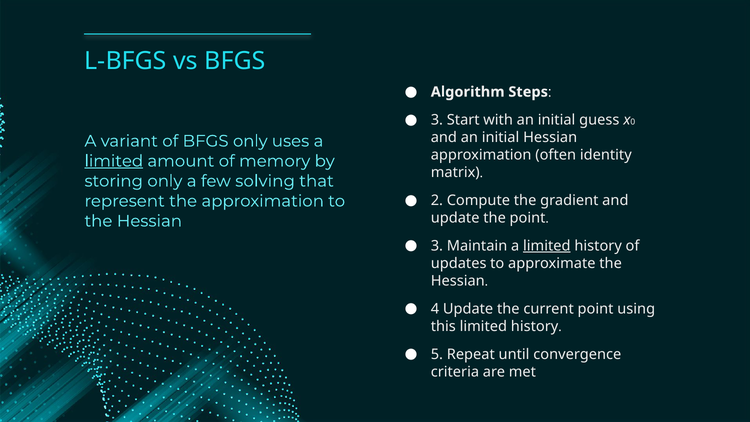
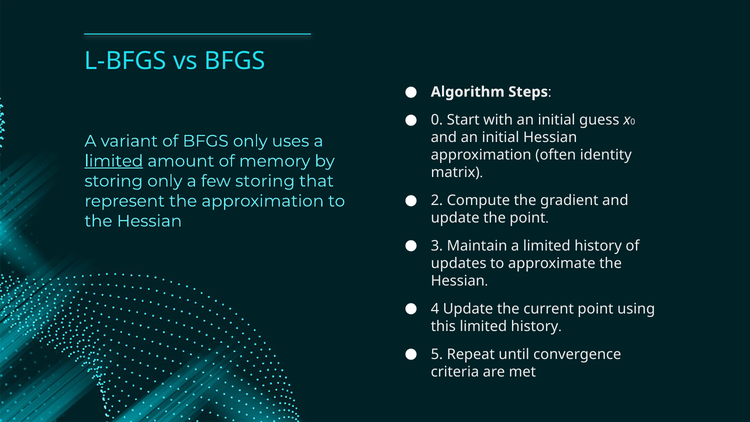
3: 3 -> 0 (437, 120)
few solving: solving -> storing (265, 181)
limited underline: present -> none (547, 246)
